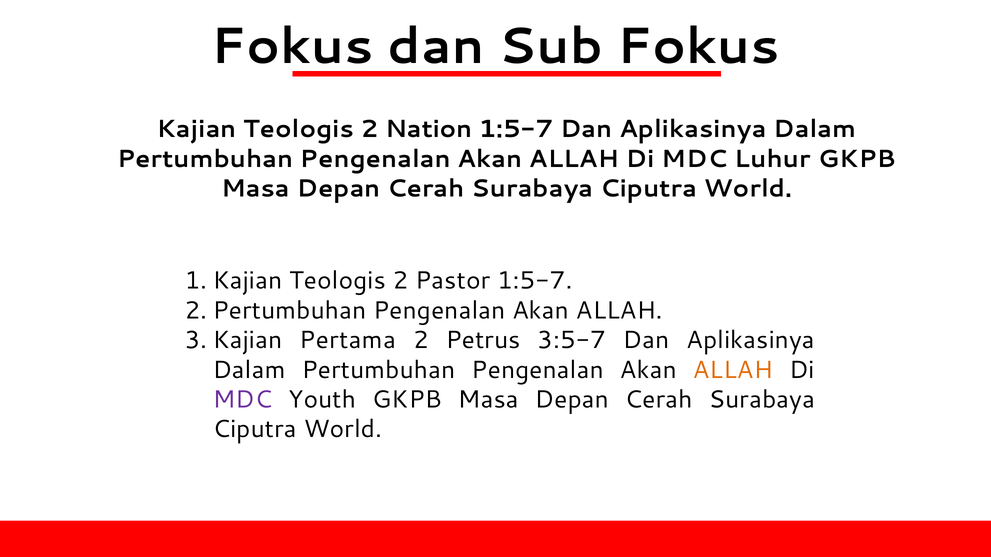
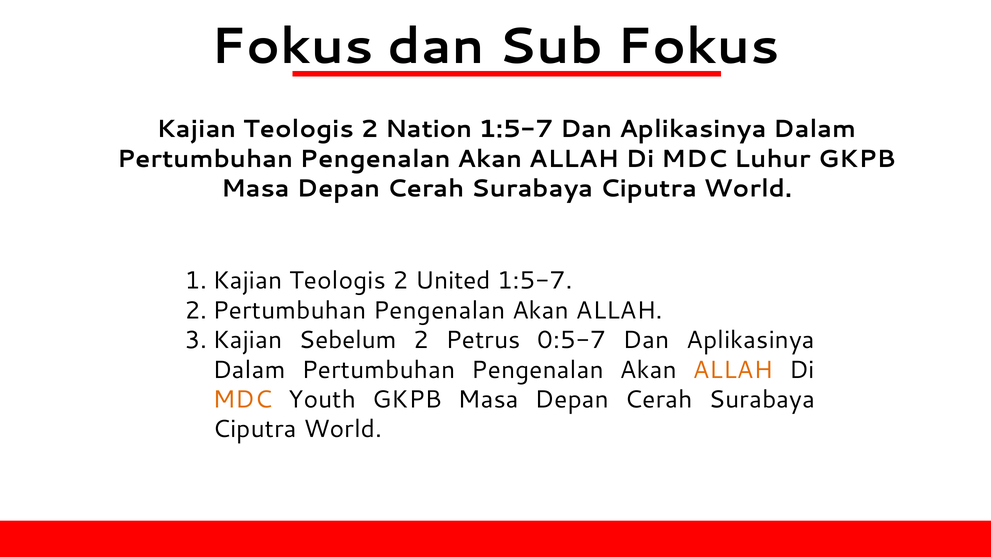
Pastor: Pastor -> United (453, 281)
Pertama: Pertama -> Sebelum (348, 340)
3:5-7: 3:5-7 -> 0:5-7 (572, 340)
MDC colour: purple -> orange (242, 400)
